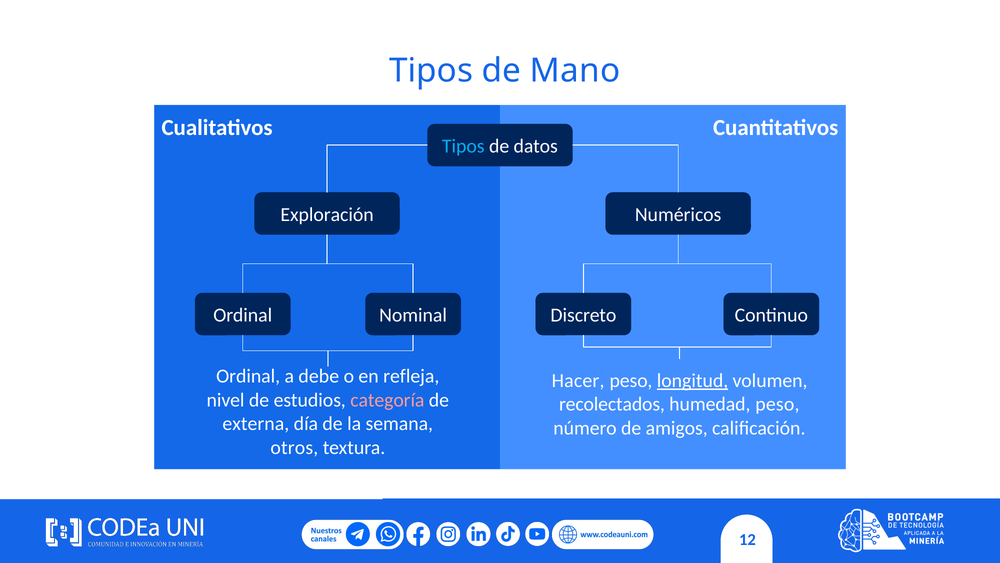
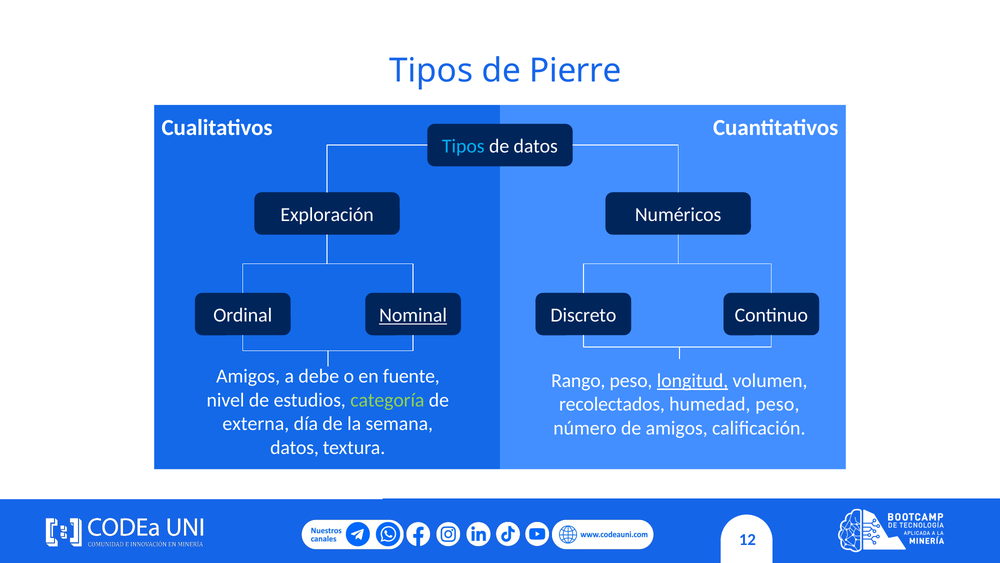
Mano: Mano -> Pierre (576, 71)
Nominal underline: none -> present (413, 315)
Ordinal: Ordinal -> Amigos (248, 376)
refleja: refleja -> fuente (411, 376)
Hacer: Hacer -> Rango (578, 380)
categoría colour: pink -> light green (387, 400)
otros: otros -> datos (295, 447)
